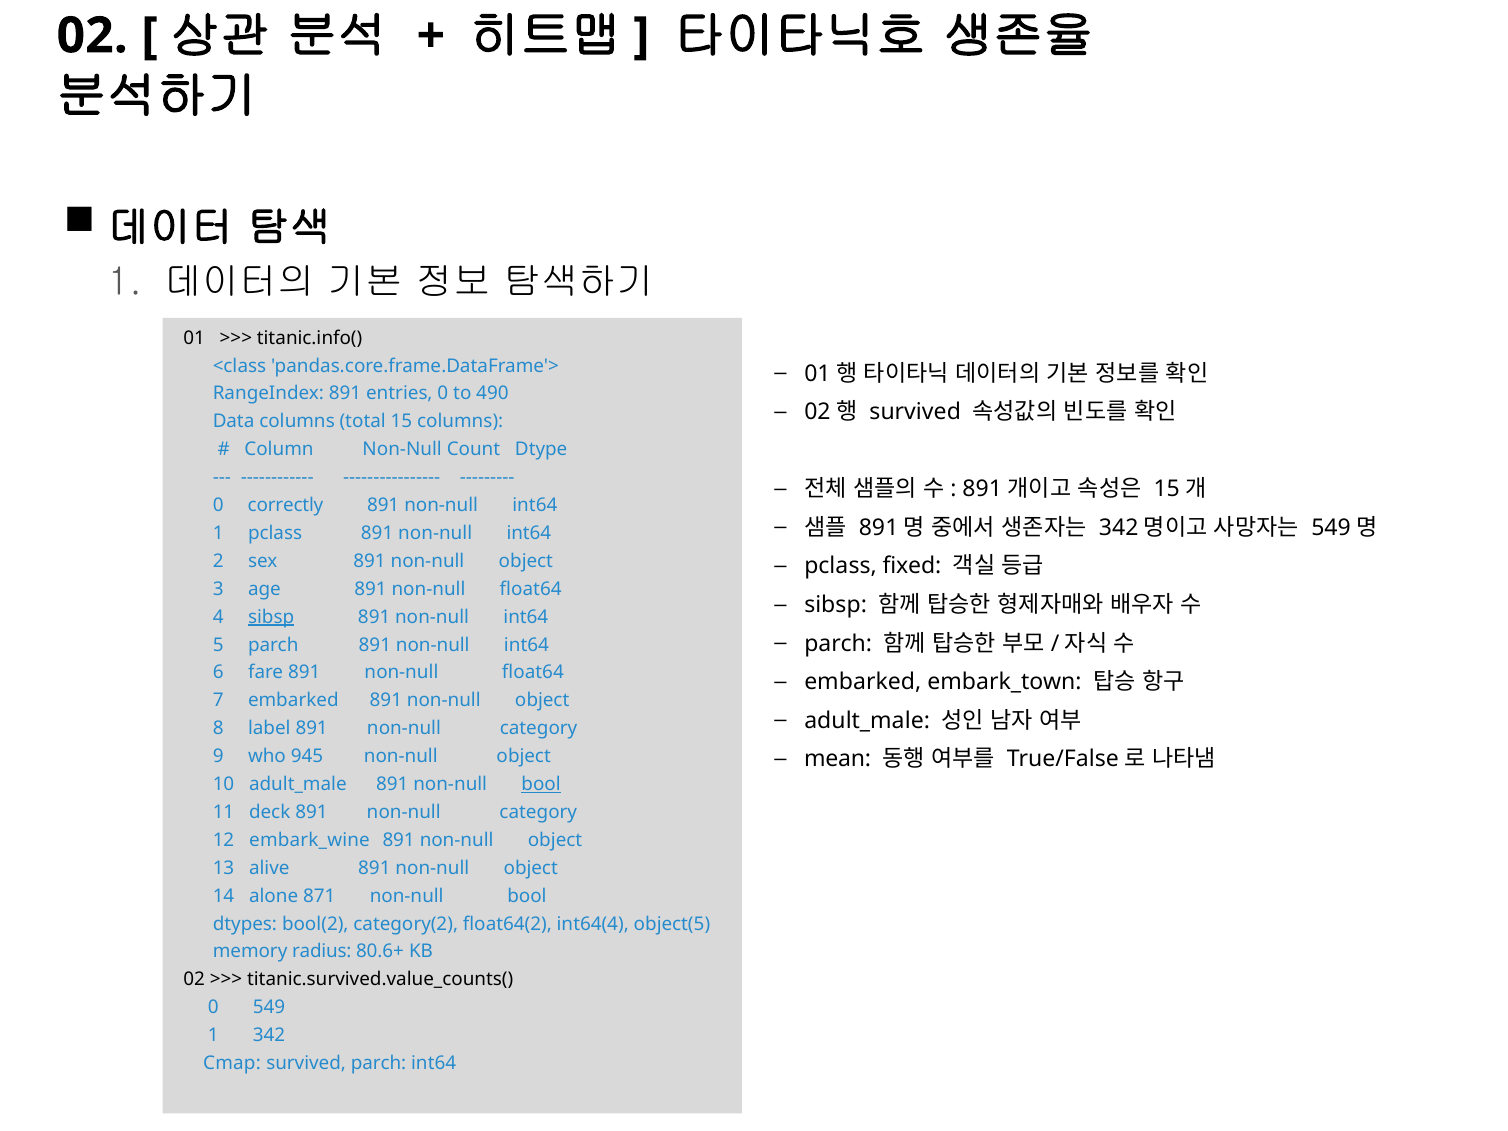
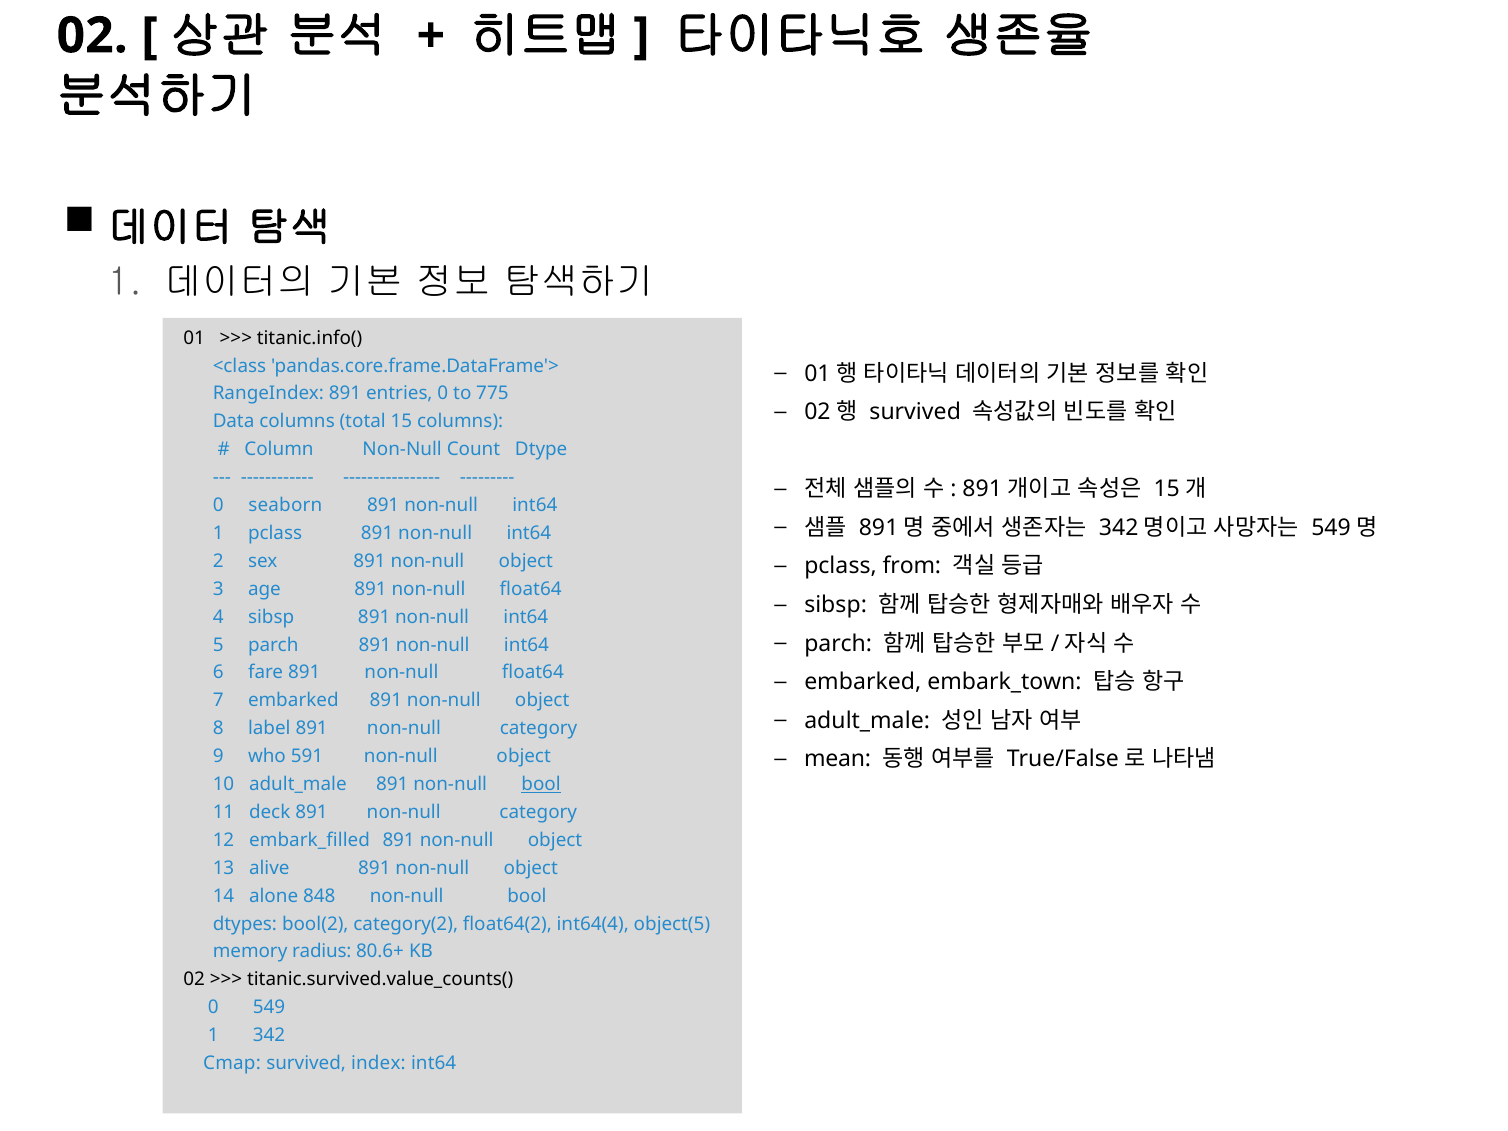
490: 490 -> 775 (492, 394)
correctly: correctly -> seaborn (285, 505)
fixed: fixed -> from (912, 566)
sibsp underline: present -> none (271, 617)
945: 945 -> 591 (307, 756)
embark_wine: embark_wine -> embark_filled (310, 840)
871: 871 -> 848 (319, 896)
survived parch: parch -> index (378, 1063)
